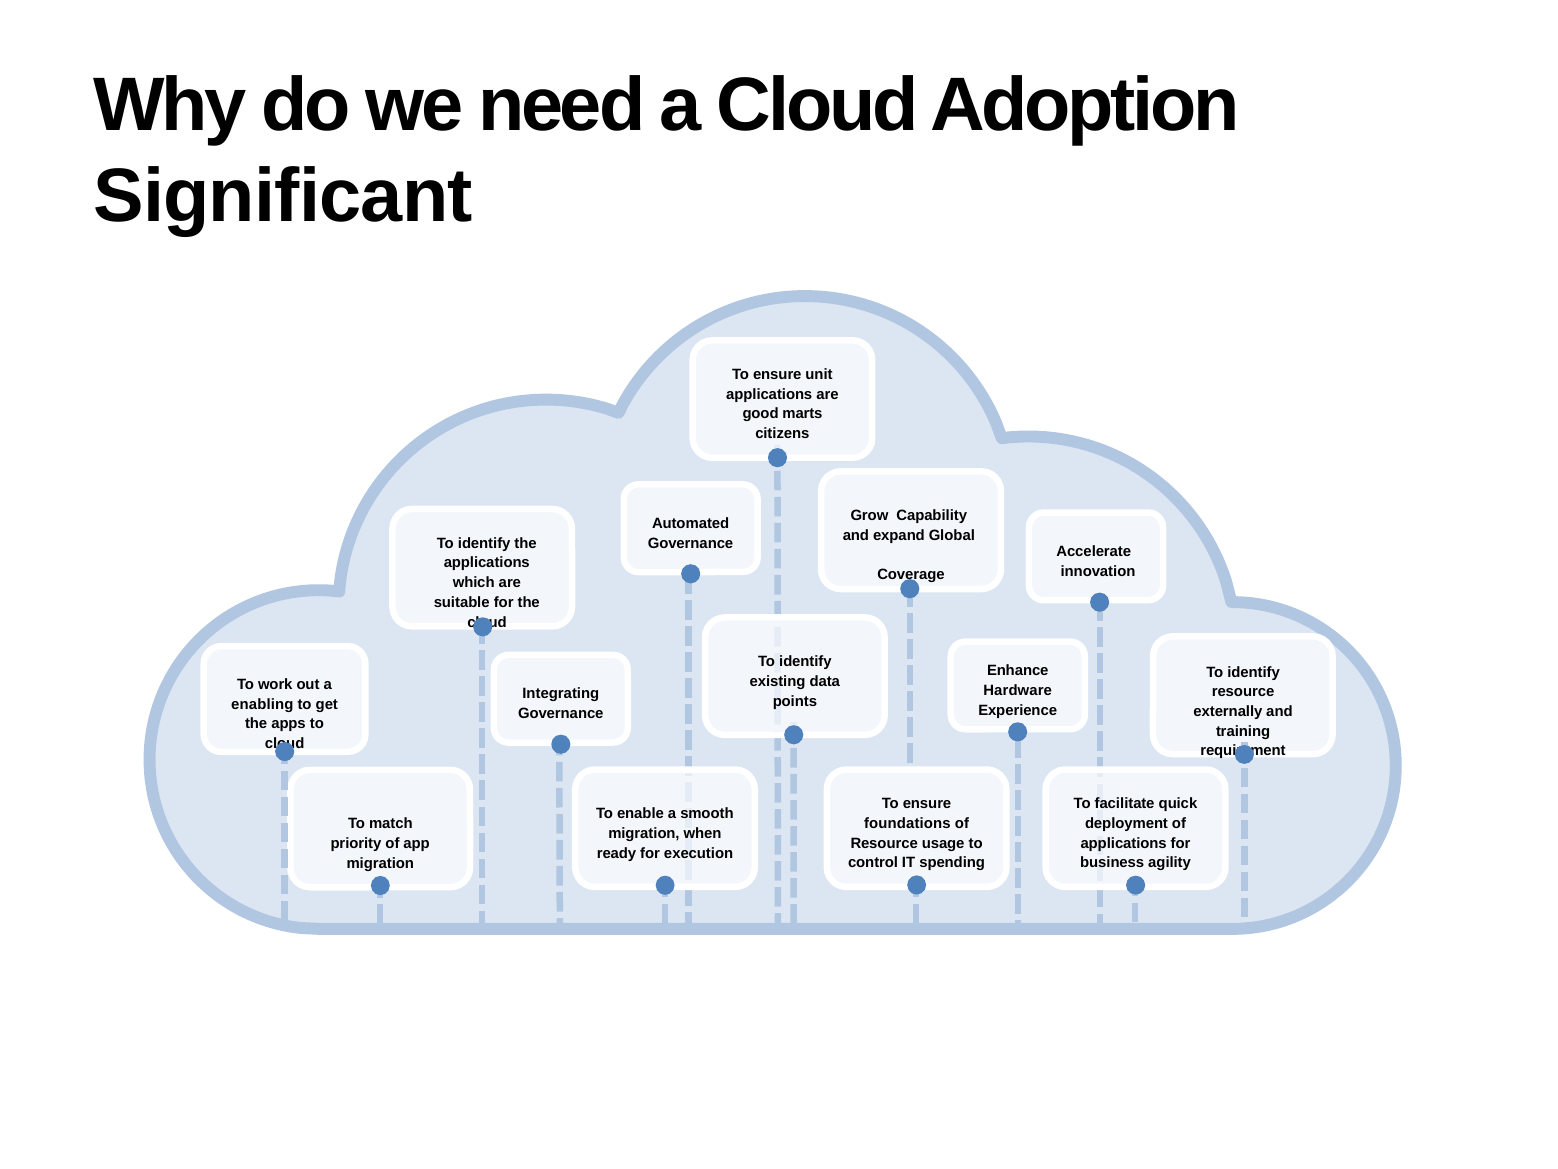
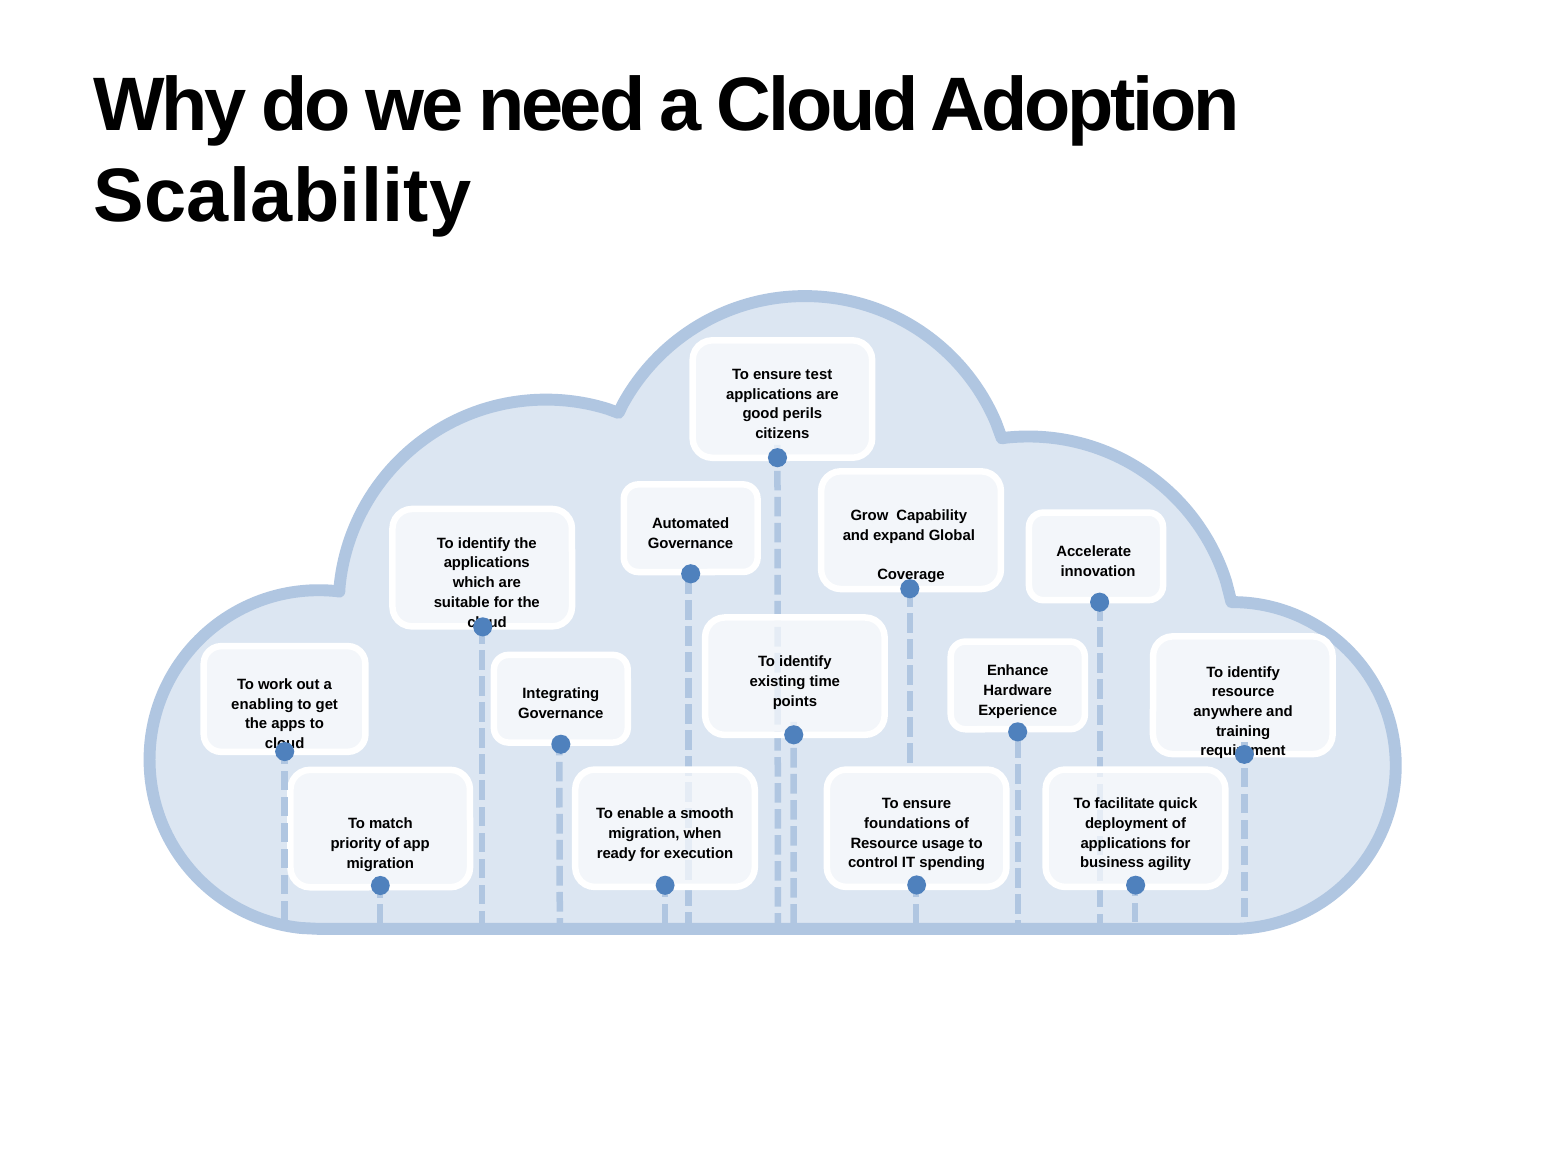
Significant: Significant -> Scalability (283, 196)
unit: unit -> test (819, 375)
marts: marts -> perils (802, 414)
data: data -> time (825, 681)
externally: externally -> anywhere (1228, 711)
